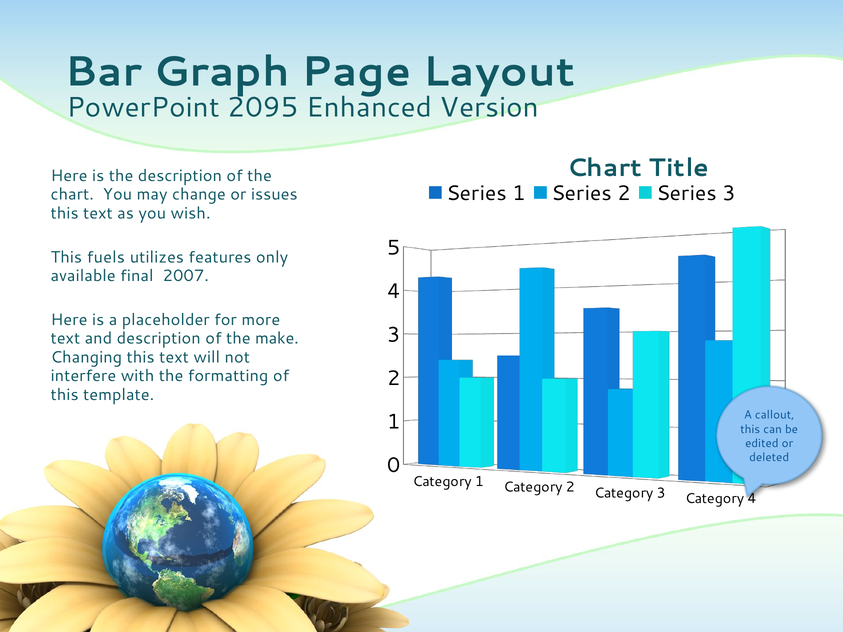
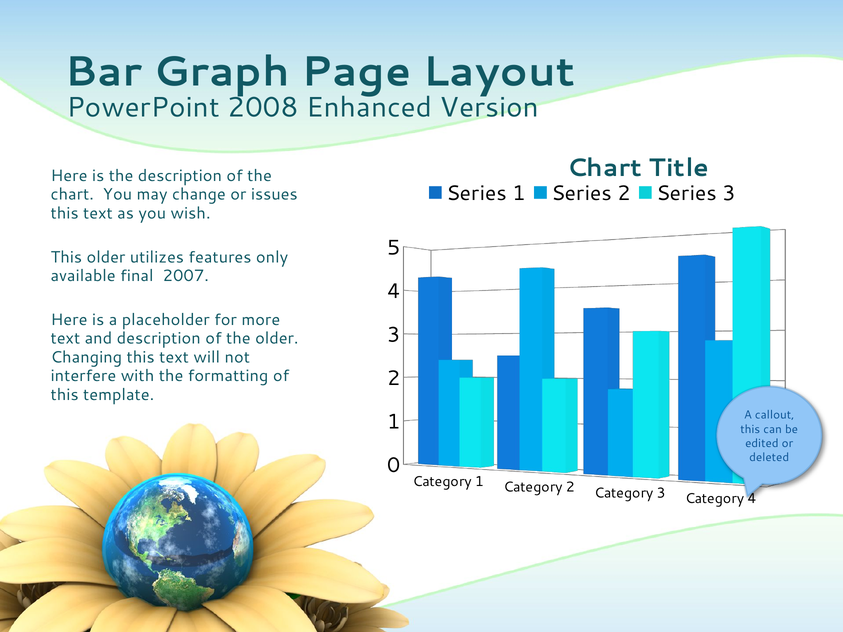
2095: 2095 -> 2008 (263, 107)
This fuels: fuels -> older (106, 257)
the make: make -> older (277, 339)
